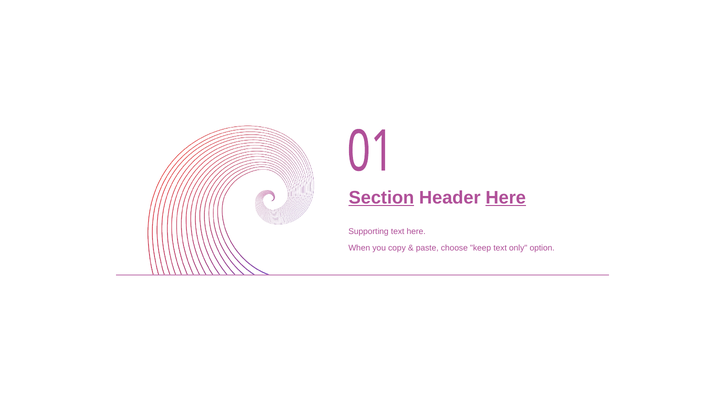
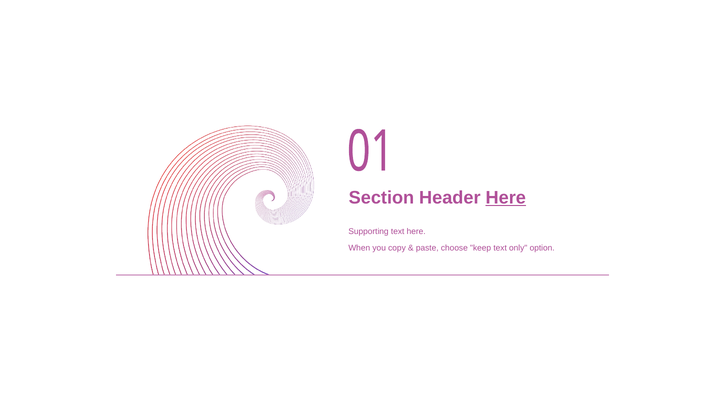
Section underline: present -> none (381, 198)
